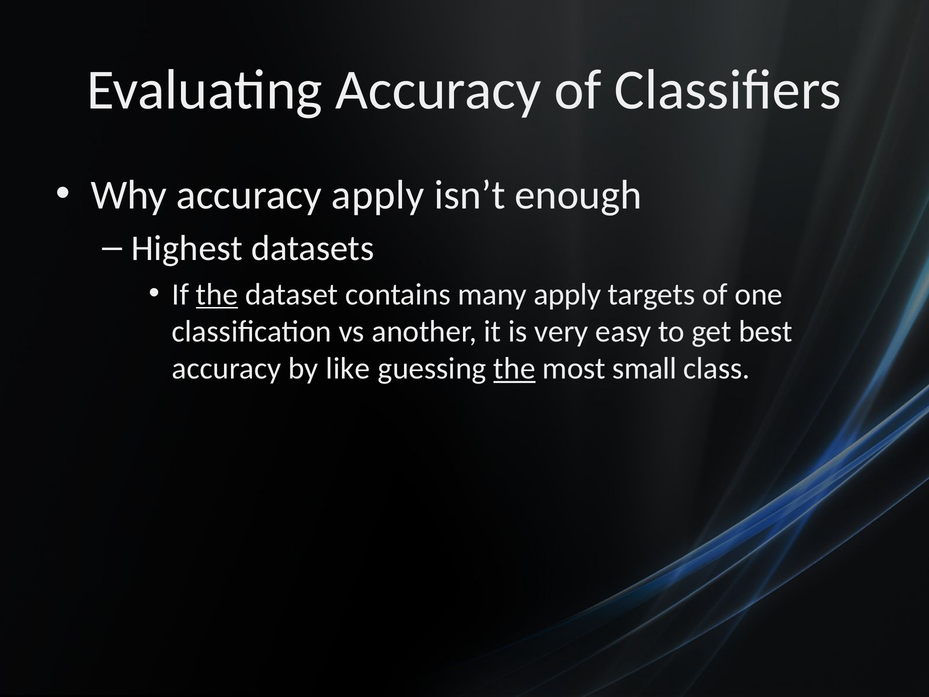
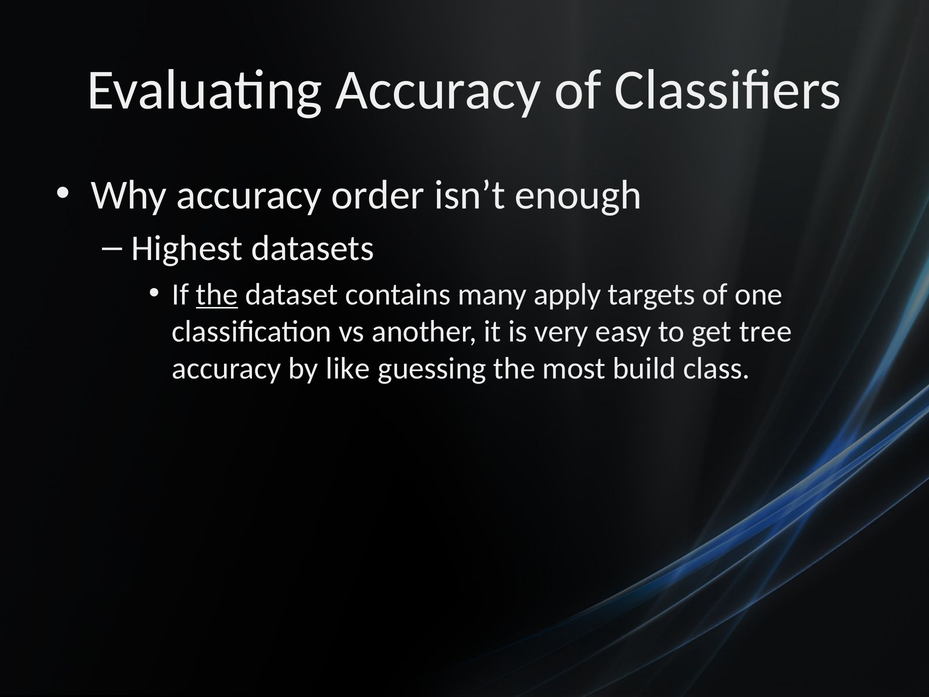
accuracy apply: apply -> order (378, 195)
best: best -> tree (766, 331)
the underline: present -> none (514, 369)
small: small -> build (644, 369)
